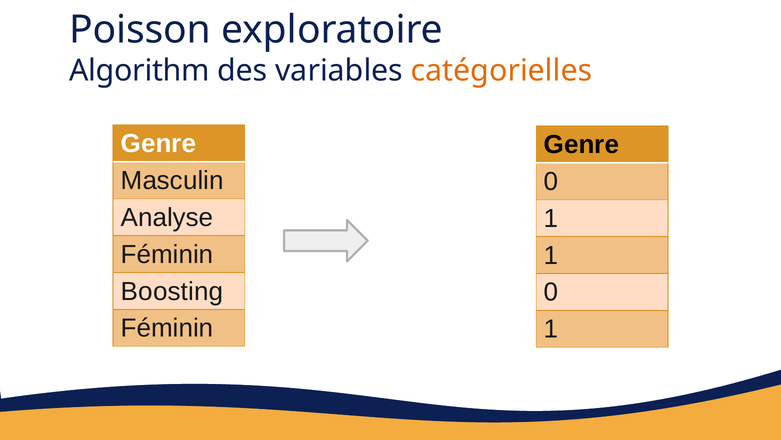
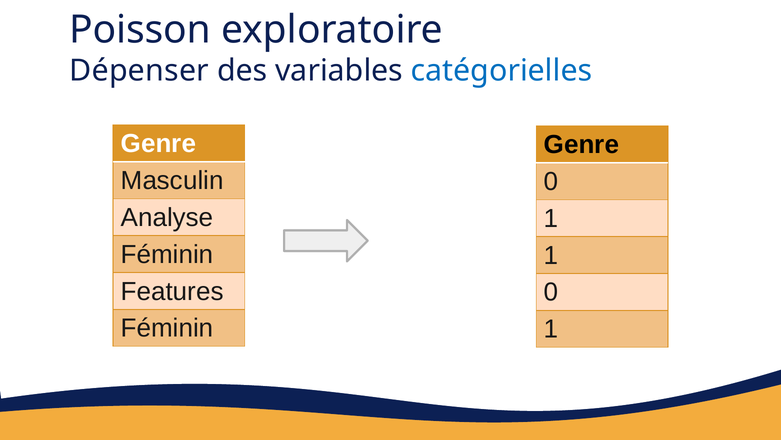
Algorithm: Algorithm -> Dépenser (139, 71)
catégorielles colour: orange -> blue (502, 71)
Boosting: Boosting -> Features (172, 291)
